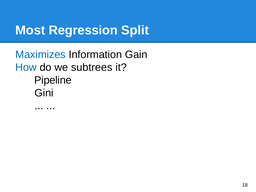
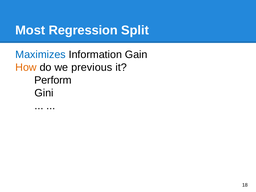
How colour: blue -> orange (26, 67)
subtrees: subtrees -> previous (92, 67)
Pipeline: Pipeline -> Perform (53, 80)
